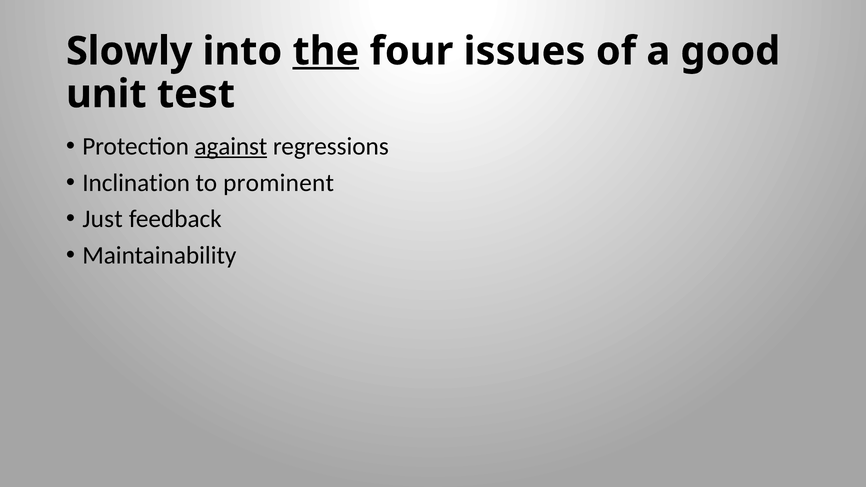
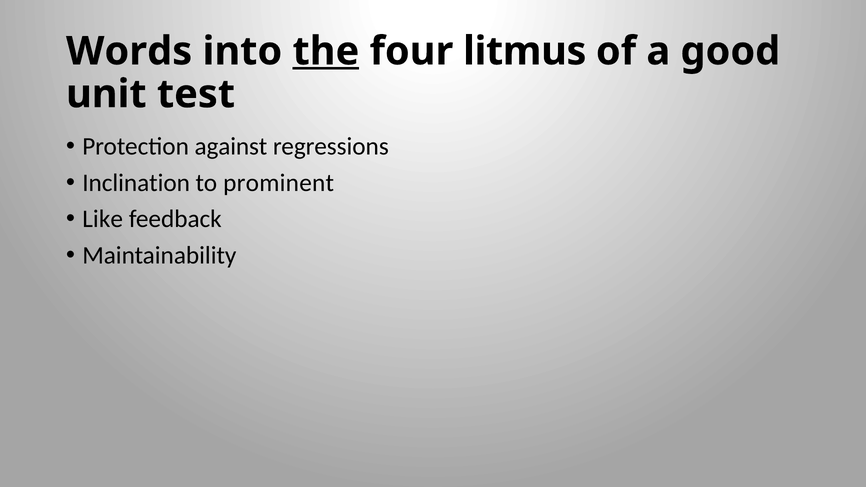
Slowly: Slowly -> Words (129, 51)
issues: issues -> litmus (525, 51)
against underline: present -> none (231, 146)
Just: Just -> Like (103, 219)
